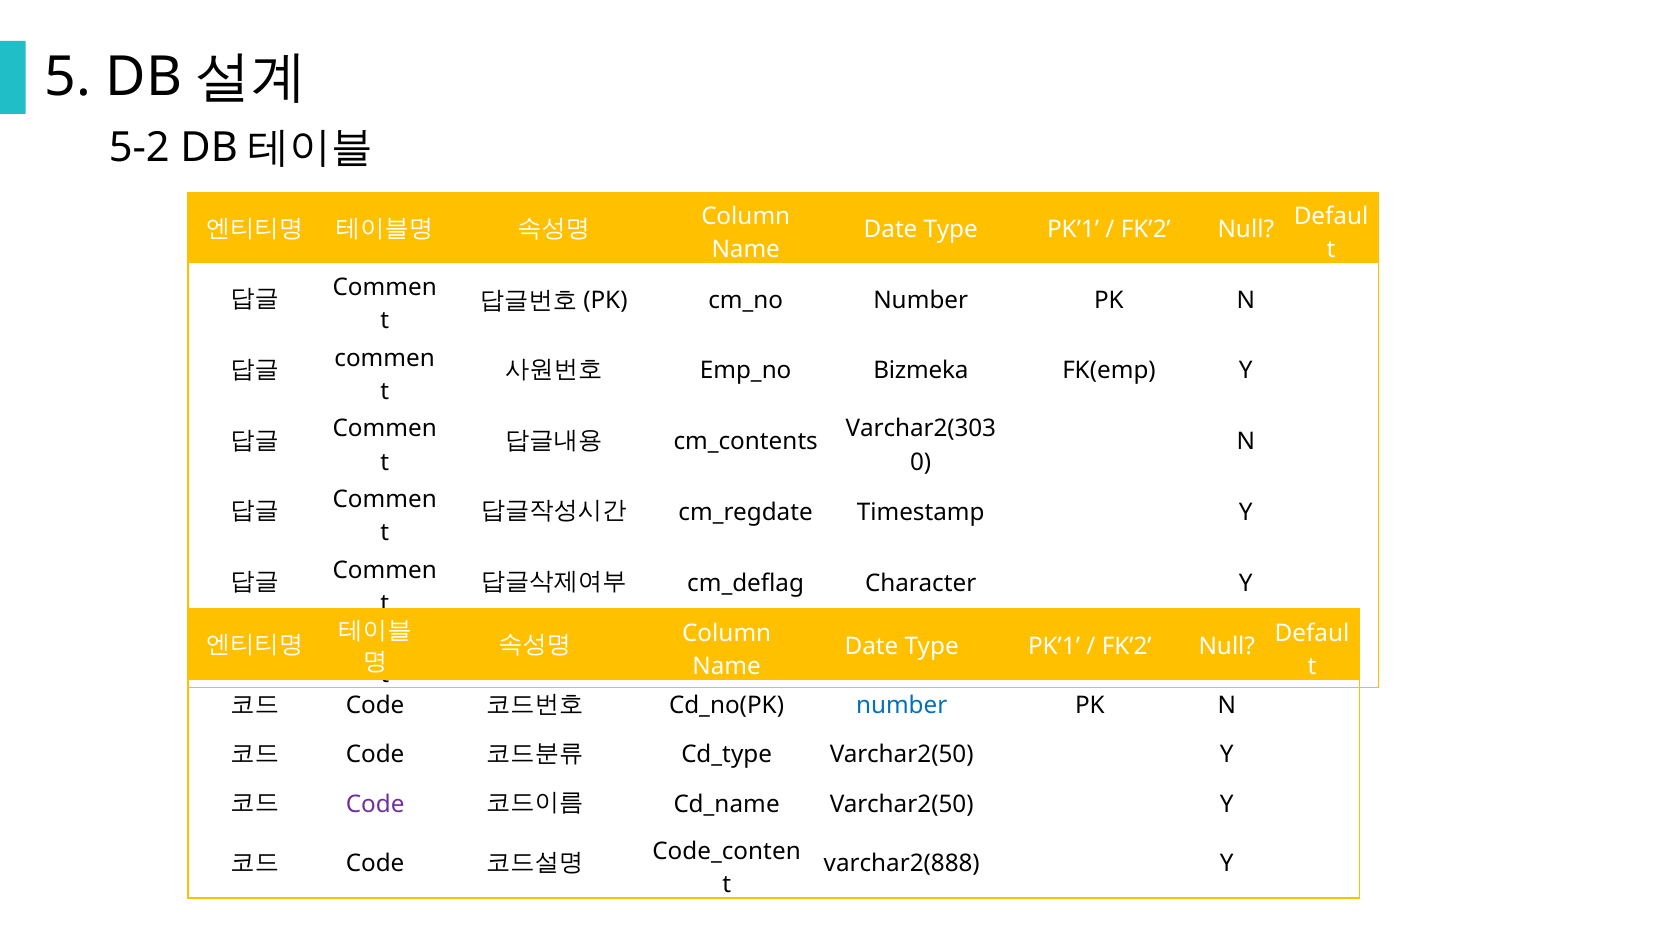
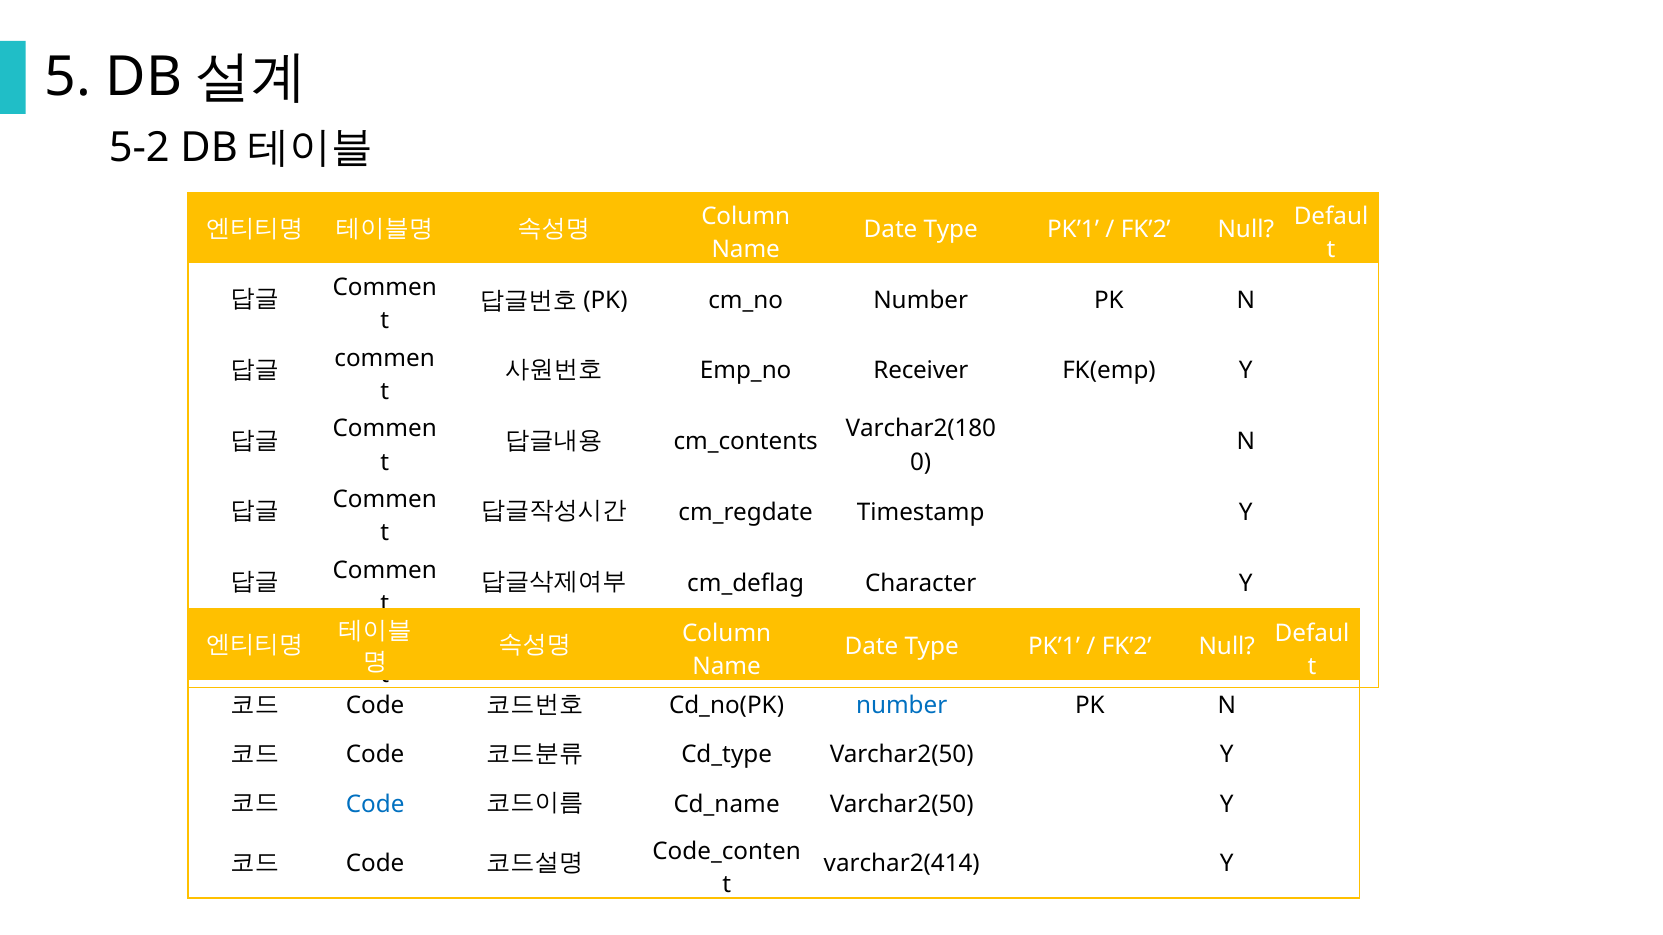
Bizmeka: Bizmeka -> Receiver (921, 371)
Varchar2(303: Varchar2(303 -> Varchar2(180 (921, 429)
Code colour: purple -> blue (375, 804)
varchar2(888: varchar2(888 -> varchar2(414 (902, 864)
